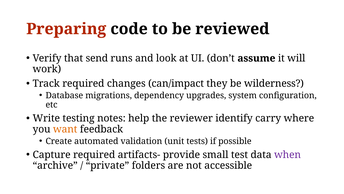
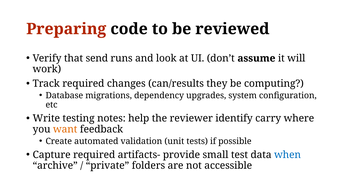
can/impact: can/impact -> can/results (176, 83)
wilderness: wilderness -> computing (274, 83)
when colour: purple -> blue (288, 154)
